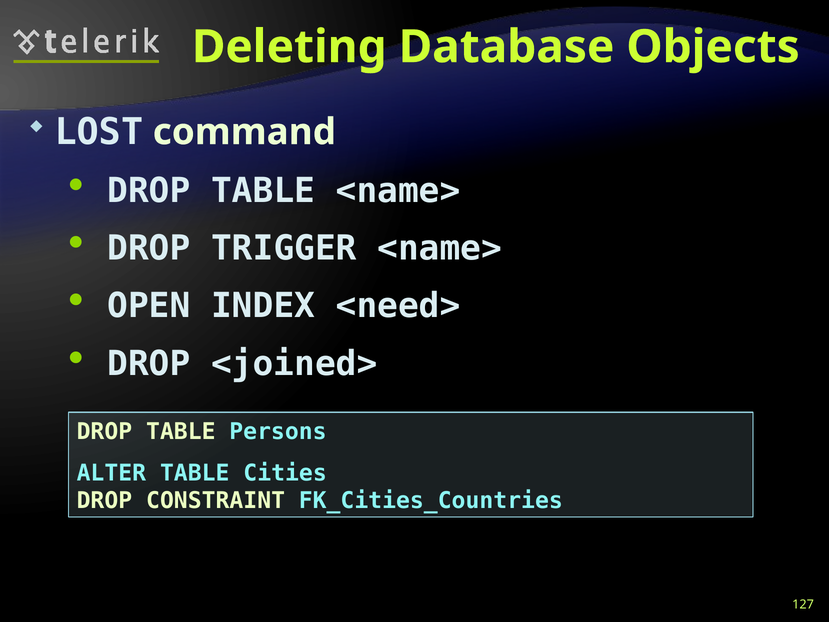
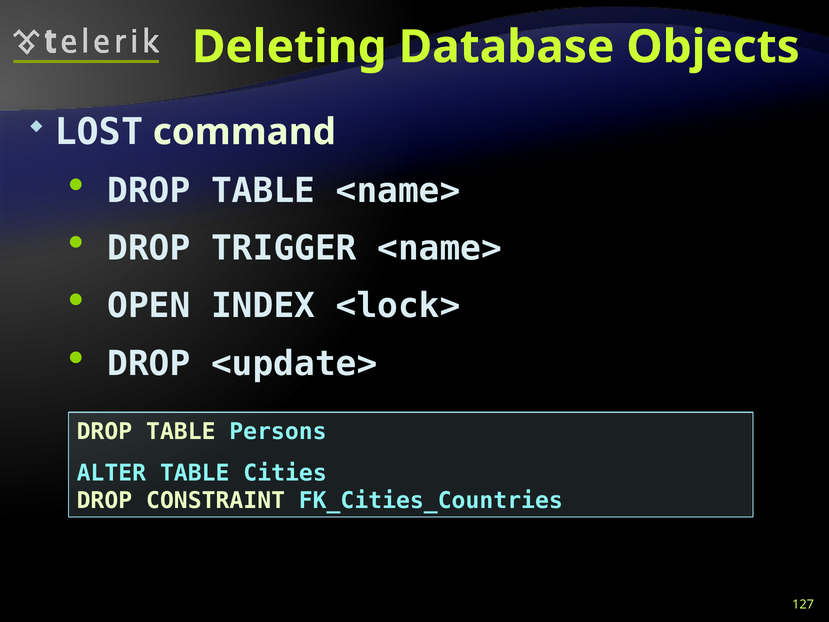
<need>: <need> -> <lock> (398, 306)
<joined>: <joined> -> <update> (294, 364)
